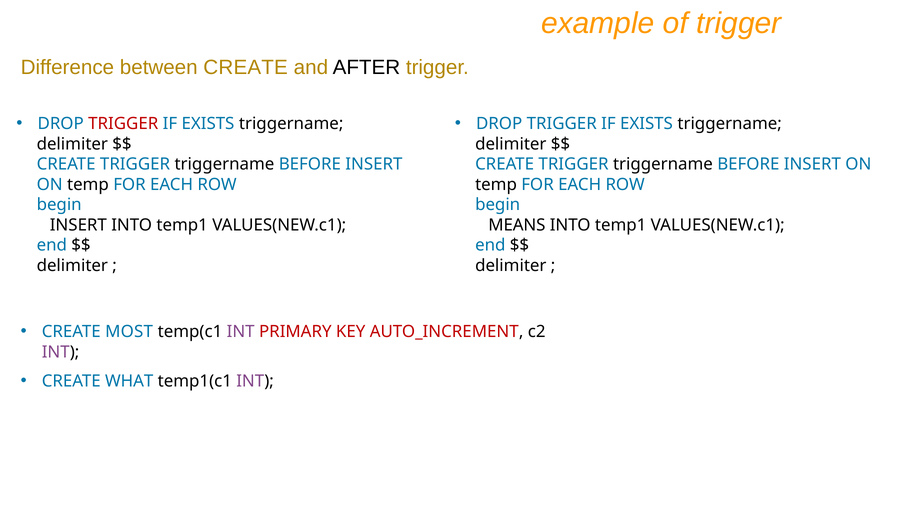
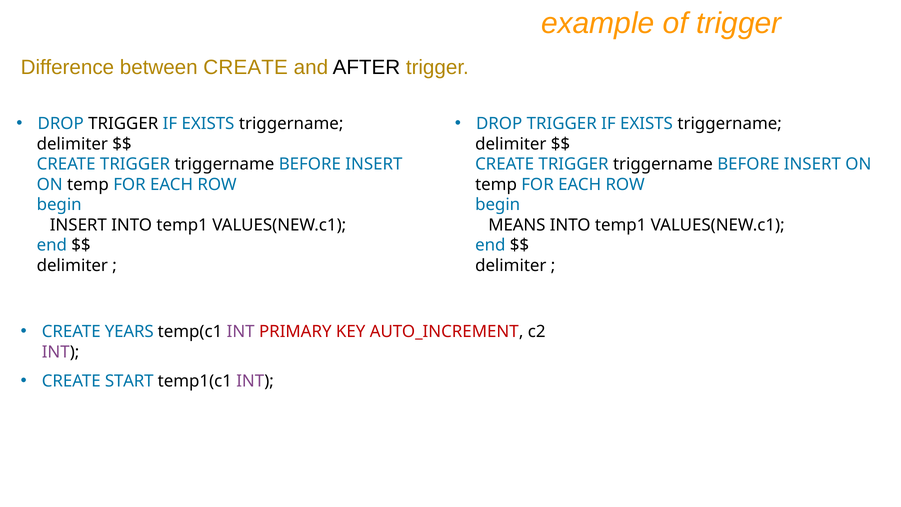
TRIGGER colour: red -> black (123, 124)
MOST: MOST -> YEARS (129, 332)
WHAT: WHAT -> START (129, 381)
